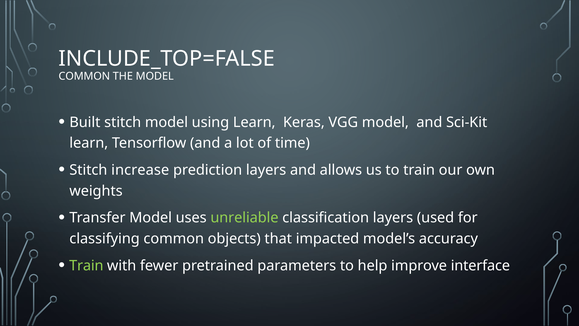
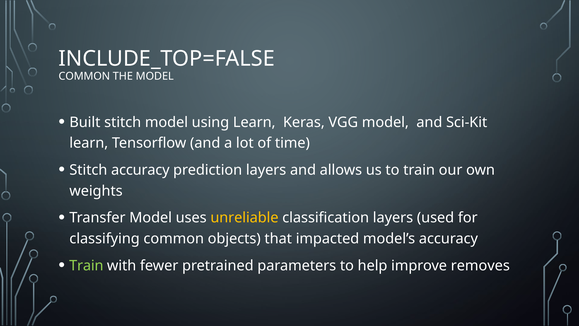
Stitch increase: increase -> accuracy (140, 170)
unreliable colour: light green -> yellow (244, 218)
interface: interface -> removes (480, 265)
